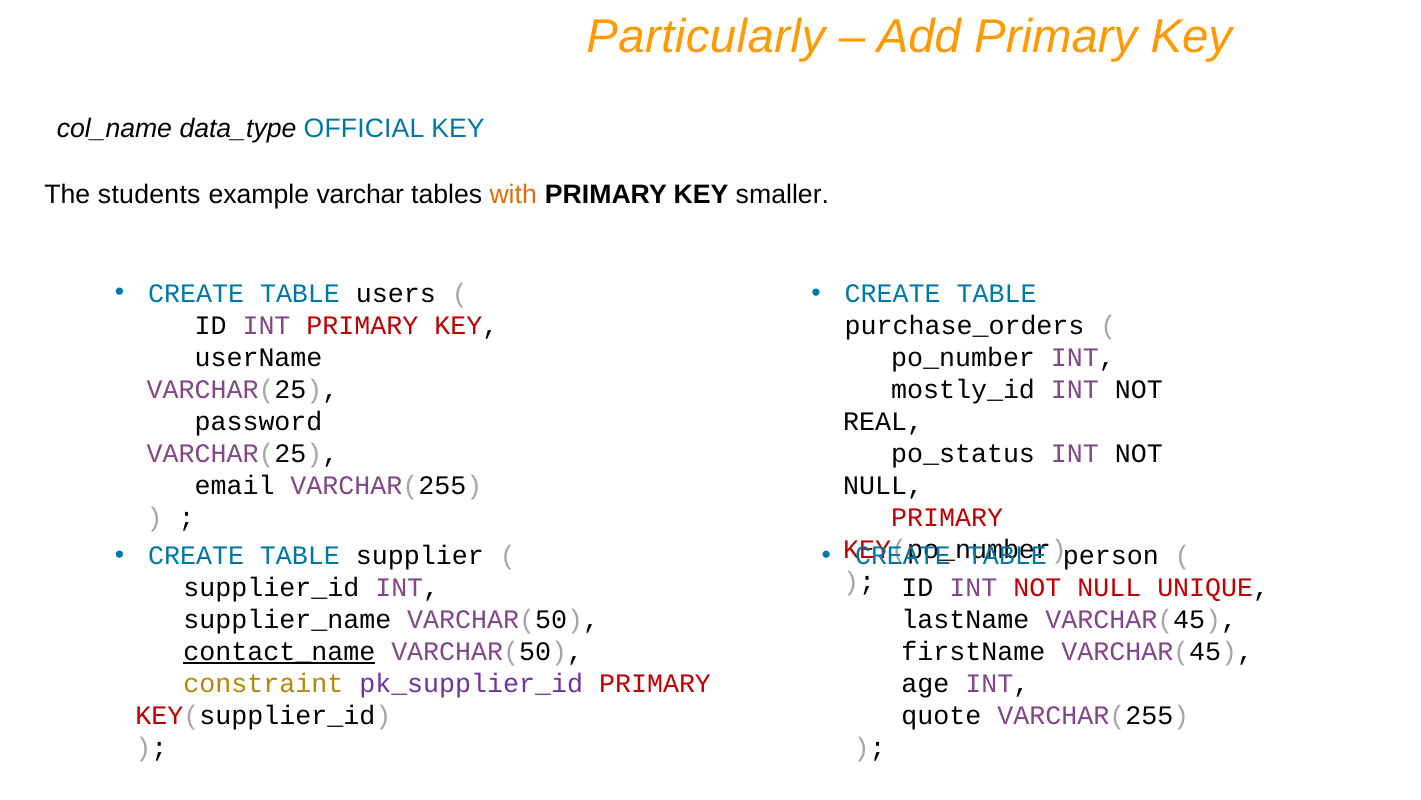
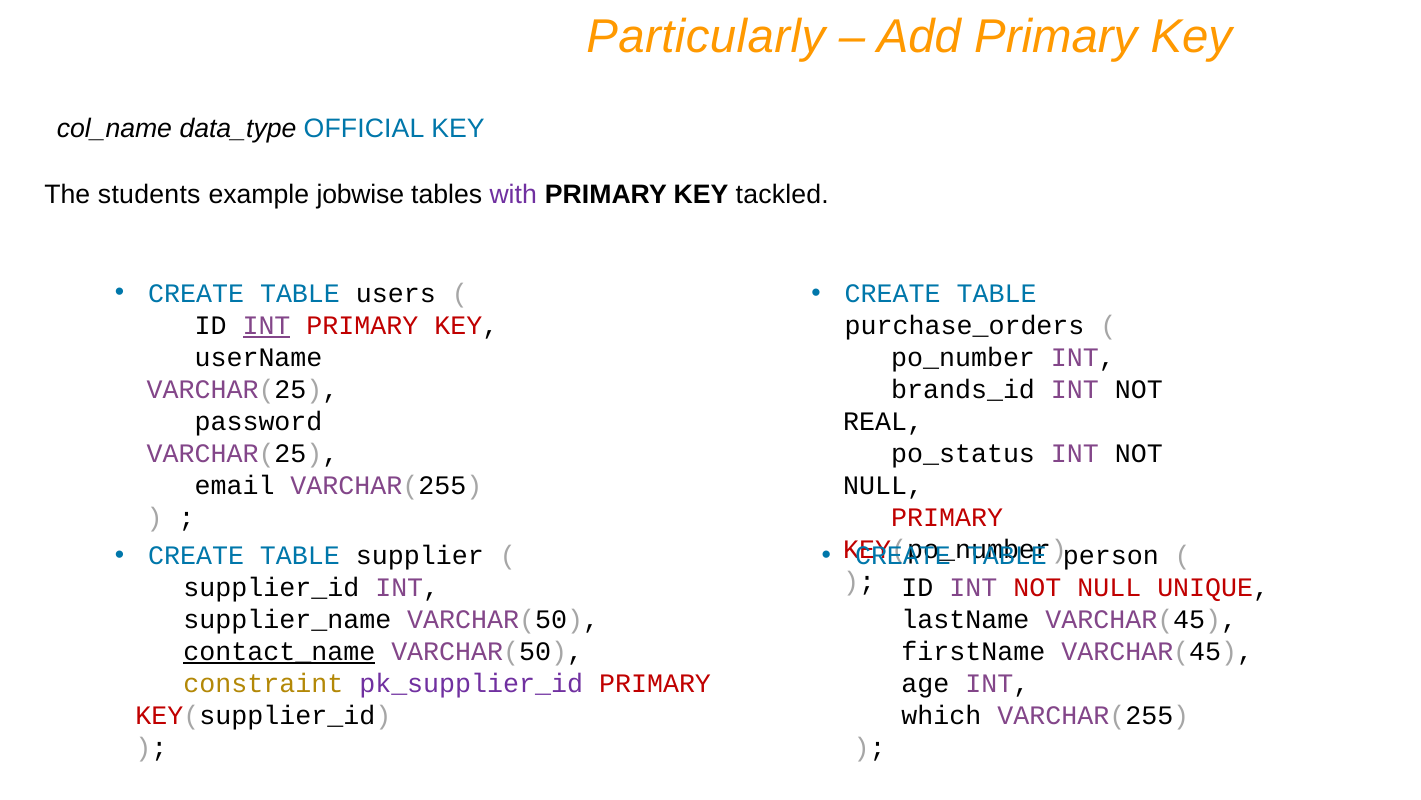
varchar: varchar -> jobwise (360, 194)
with colour: orange -> purple (513, 194)
smaller: smaller -> tackled (782, 194)
INT underline: none -> present (266, 325)
mostly_id: mostly_id -> brands_id (963, 389)
quote: quote -> which (941, 715)
